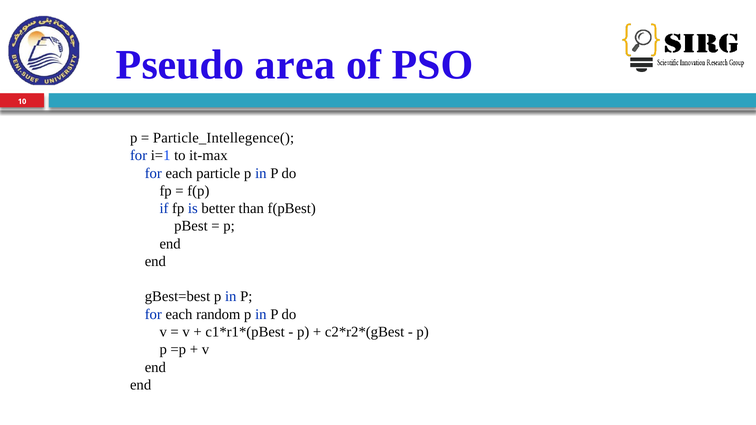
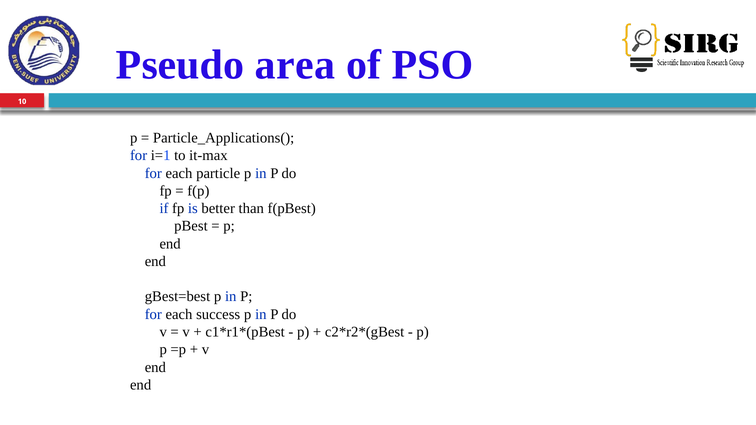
Particle_Intellegence(: Particle_Intellegence( -> Particle_Applications( (224, 138)
random: random -> success (218, 314)
